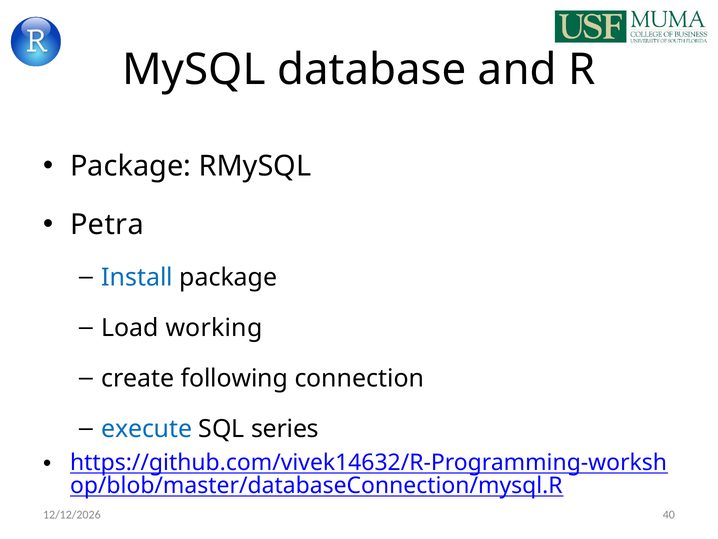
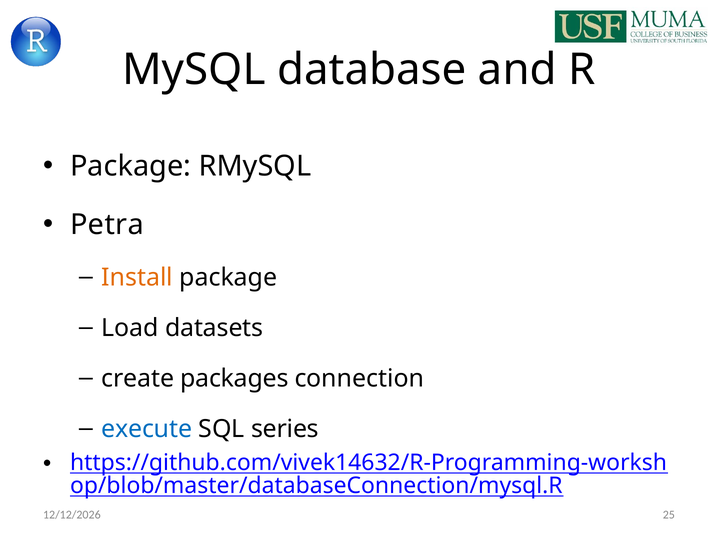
Install colour: blue -> orange (137, 277)
working: working -> datasets (214, 327)
following: following -> packages (234, 378)
40: 40 -> 25 (669, 514)
